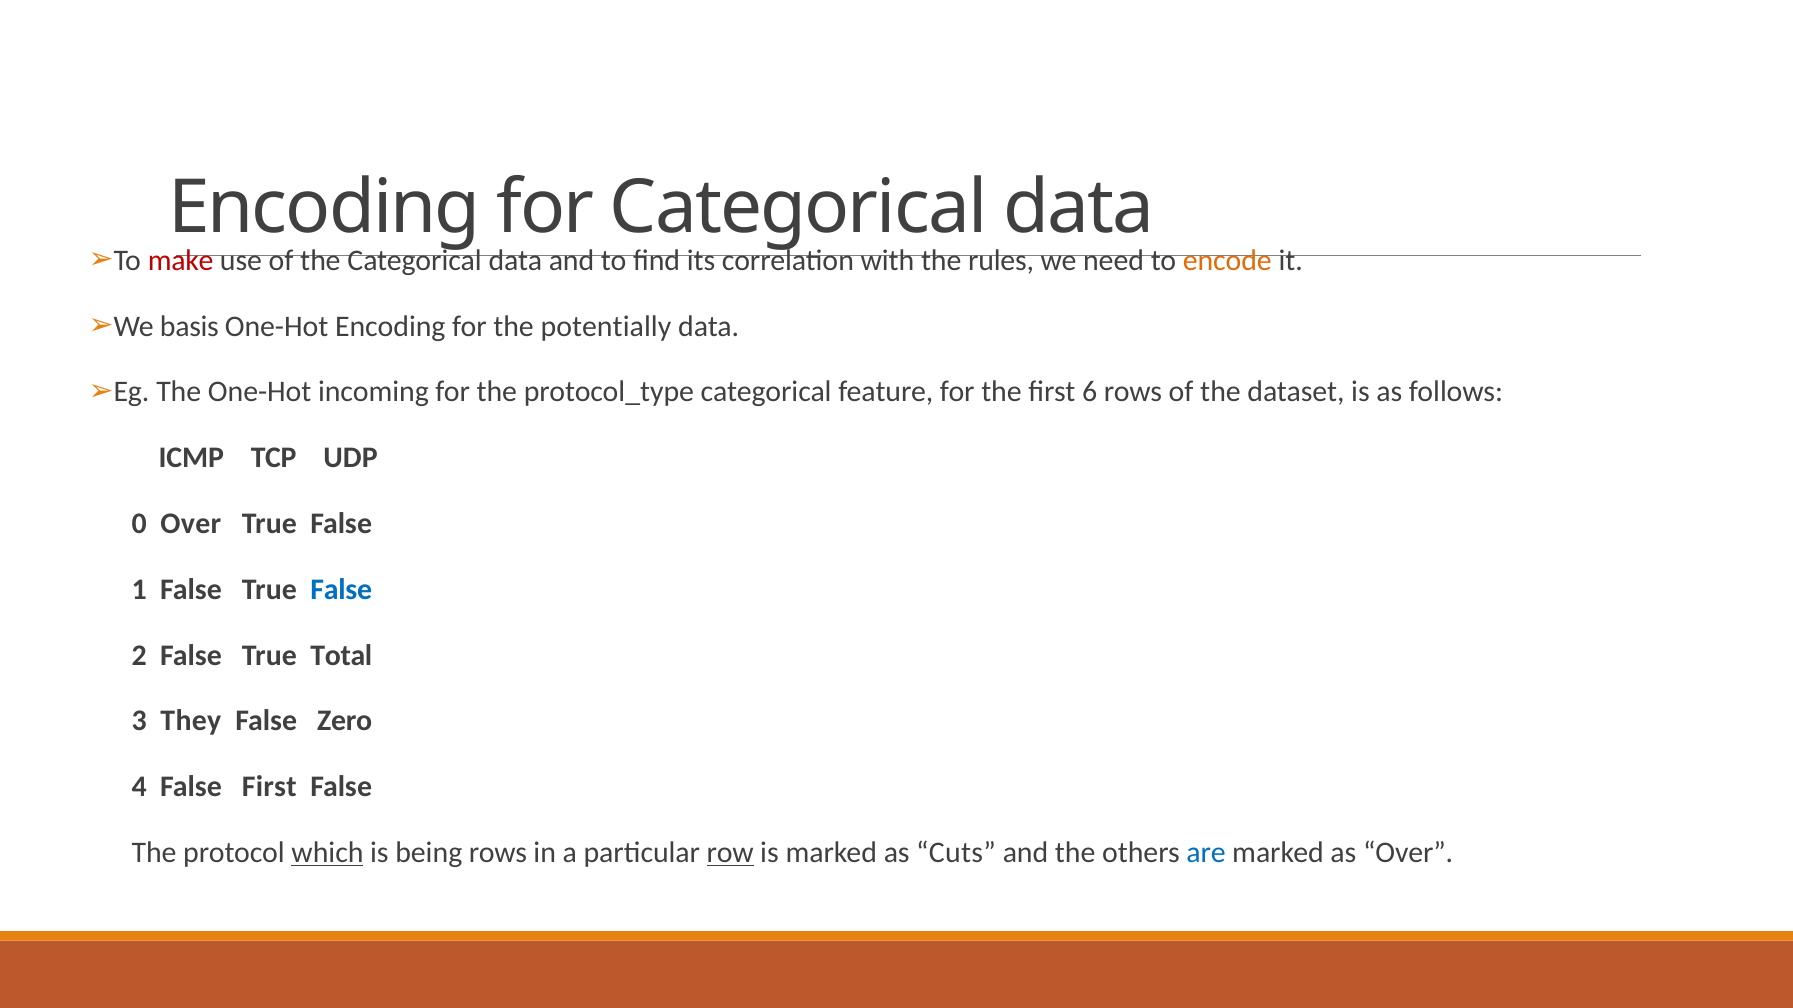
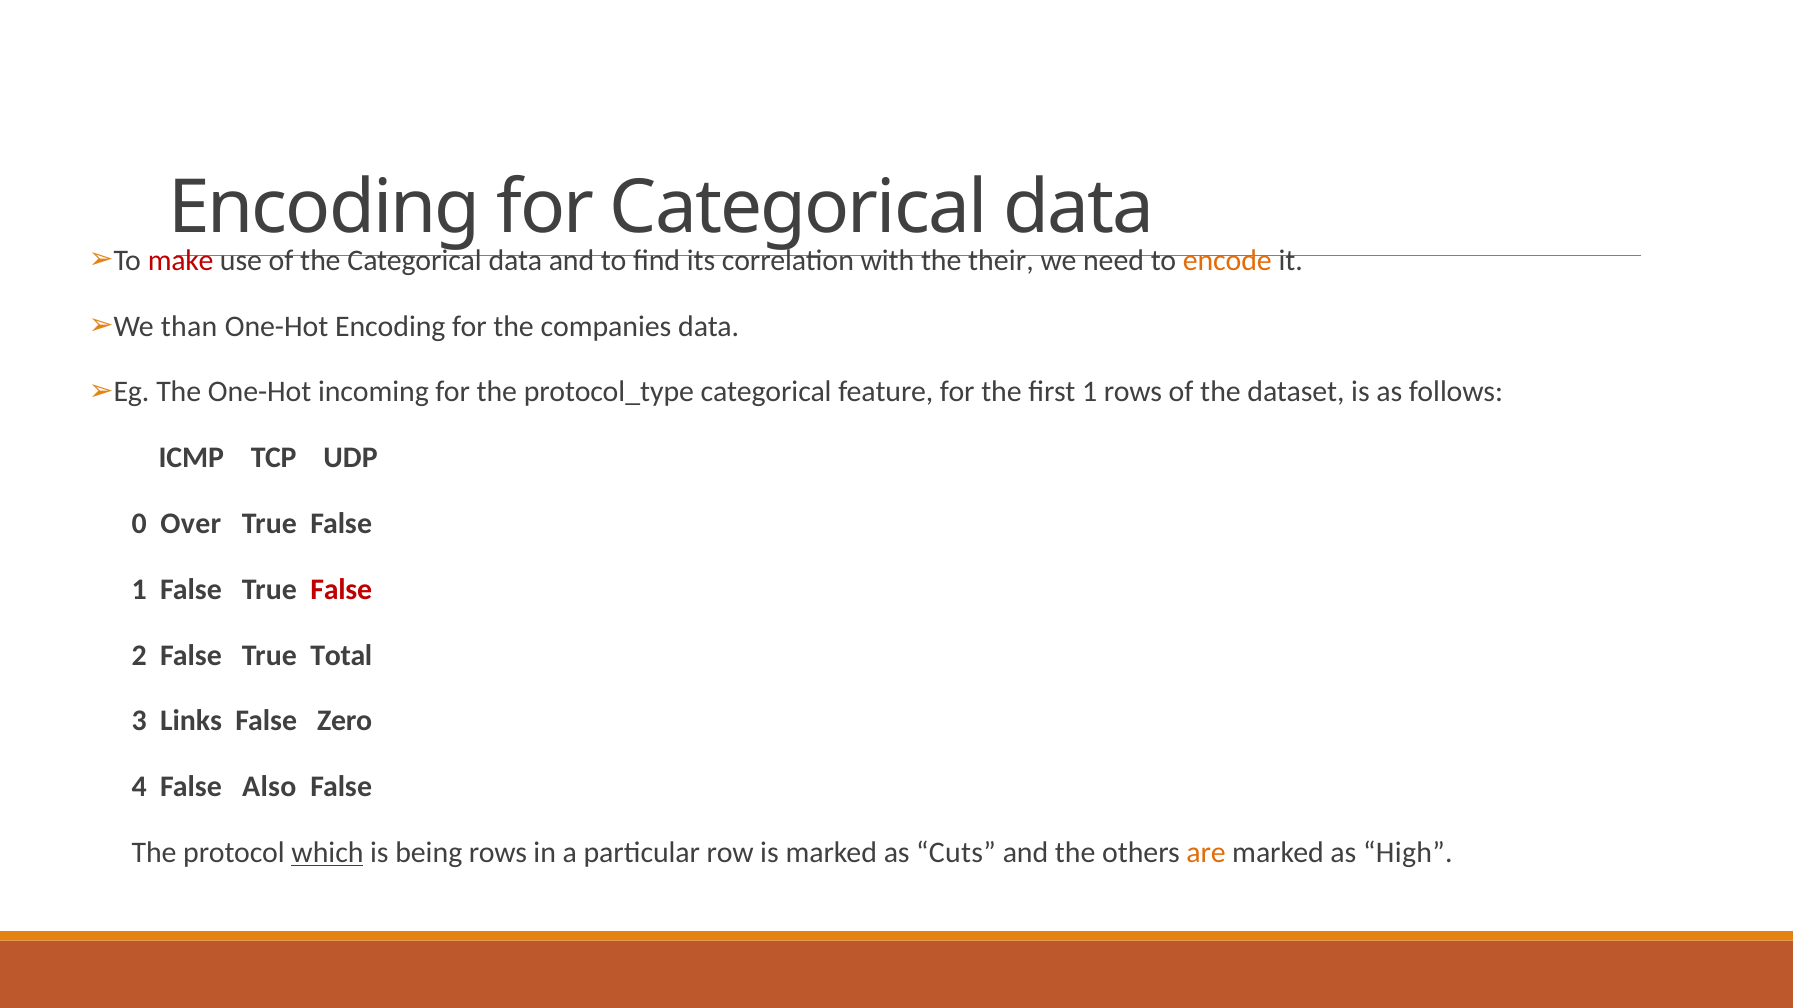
rules: rules -> their (1001, 260)
basis: basis -> than (189, 326)
potentially: potentially -> companies (606, 326)
first 6: 6 -> 1 (1090, 392)
False colour: blue -> red (341, 590)
They: They -> Links (191, 721)
False First: First -> Also (269, 787)
row underline: present -> none (730, 853)
are colour: blue -> orange (1206, 853)
as Over: Over -> High (1408, 853)
